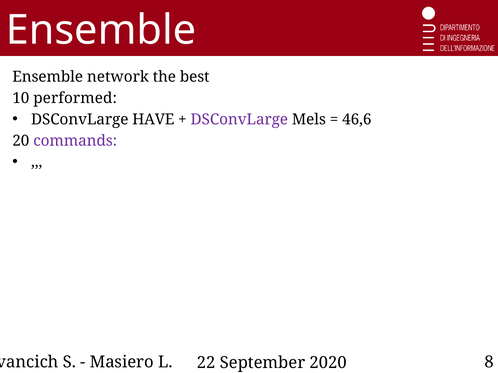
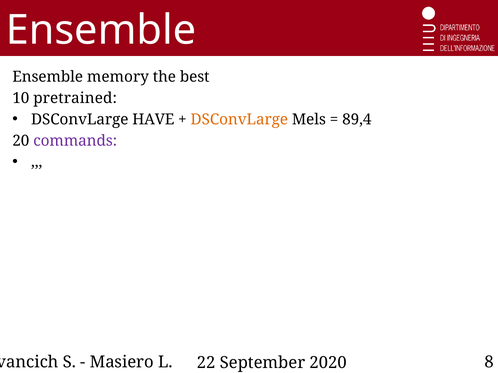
network: network -> memory (118, 77)
performed: performed -> pretrained (75, 98)
DSConvLarge colour: purple -> orange (239, 120)
46,6: 46,6 -> 89,4 (357, 120)
